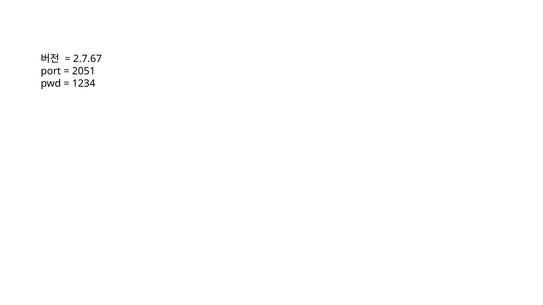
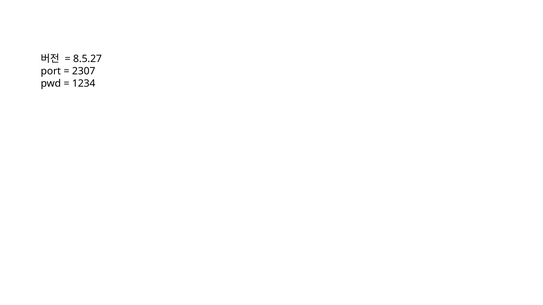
2.7.67: 2.7.67 -> 8.5.27 (87, 59)
2051: 2051 -> 2307 (84, 71)
